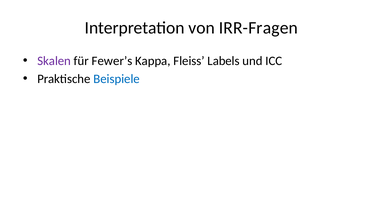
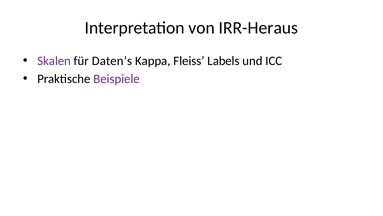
IRR-Fragen: IRR-Fragen -> IRR-Heraus (258, 28)
Fewer’s: Fewer’s -> Daten’s (112, 61)
Beispiele colour: blue -> purple (117, 79)
